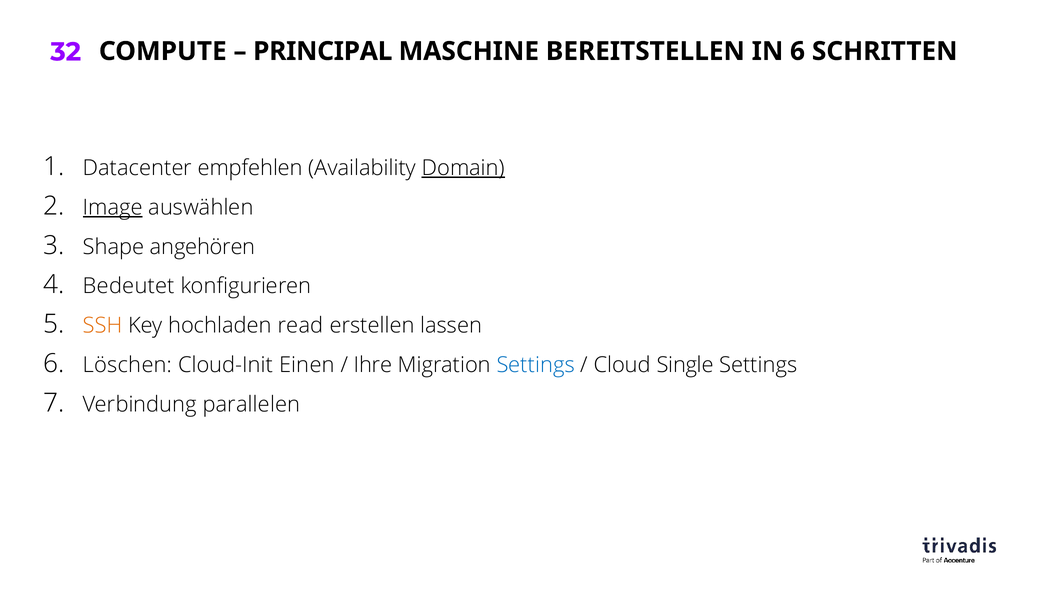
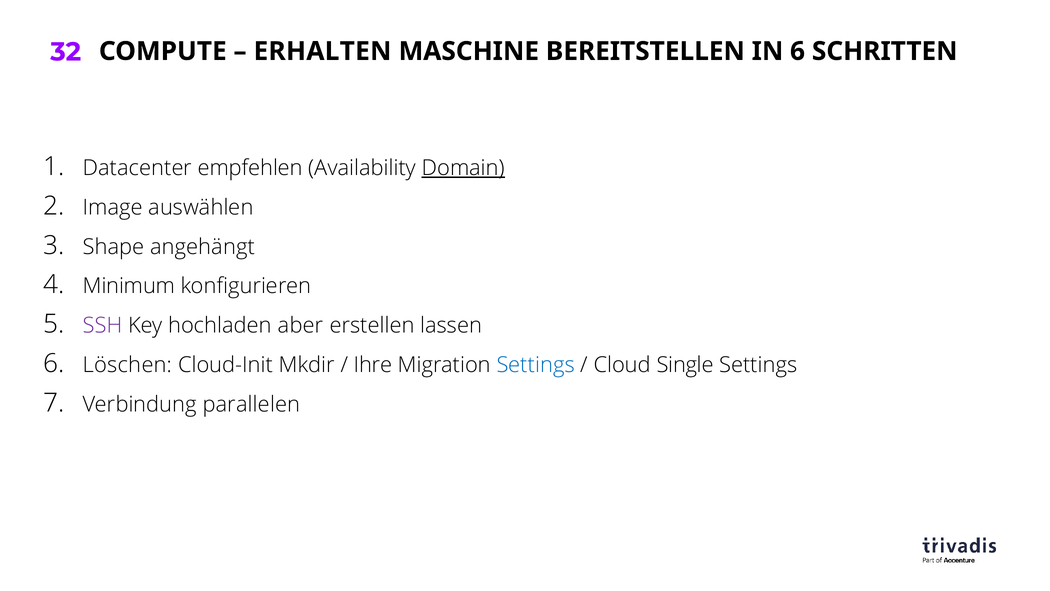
PRINCIPAL: PRINCIPAL -> ERHALTEN (322, 51)
Image underline: present -> none (113, 207)
angehören: angehören -> angehängt (202, 247)
Bedeutet: Bedeutet -> Minimum (129, 286)
SSH colour: orange -> purple (103, 325)
read: read -> aber (301, 325)
Einen: Einen -> Mkdir (307, 365)
